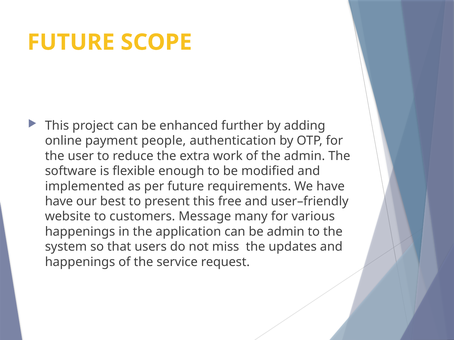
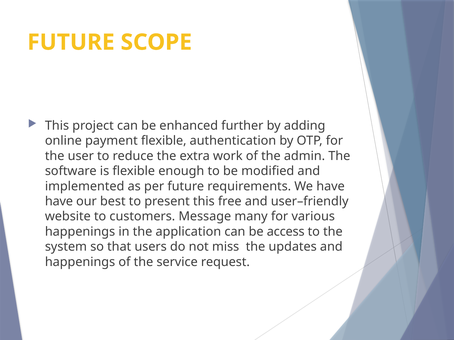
payment people: people -> flexible (164, 141)
be admin: admin -> access (286, 232)
